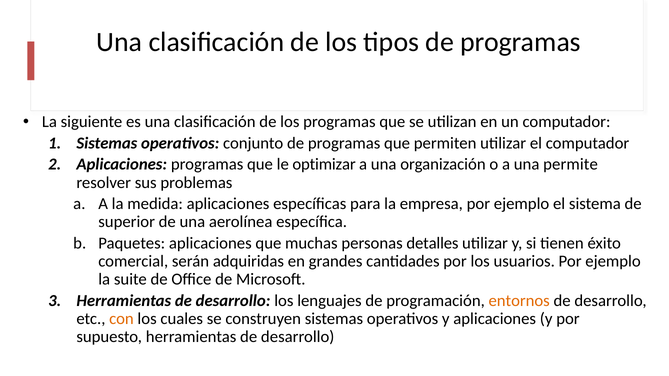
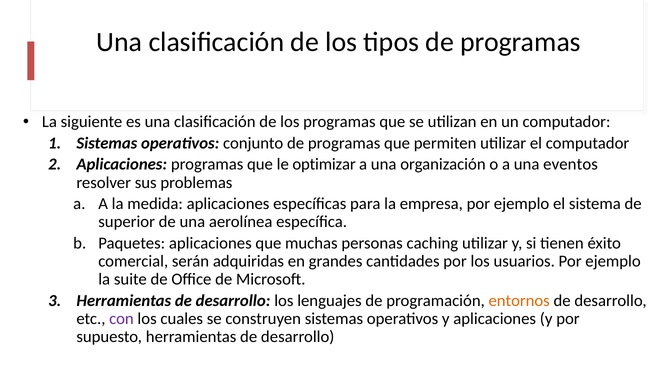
permite: permite -> eventos (571, 165)
detalles: detalles -> caching (432, 244)
con colour: orange -> purple (121, 319)
